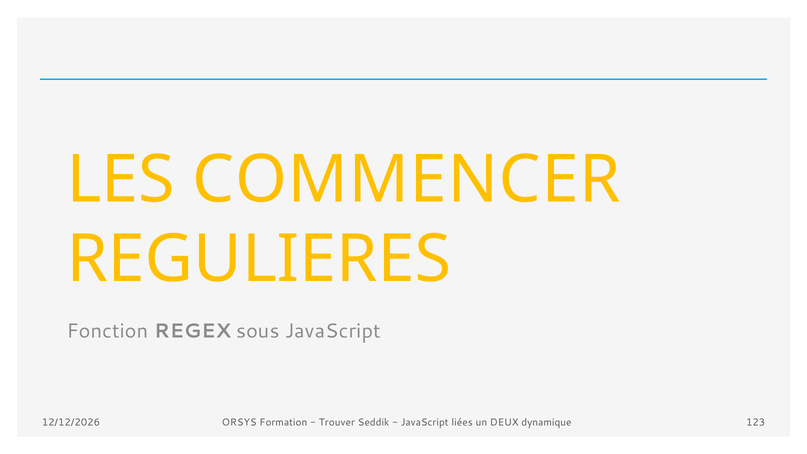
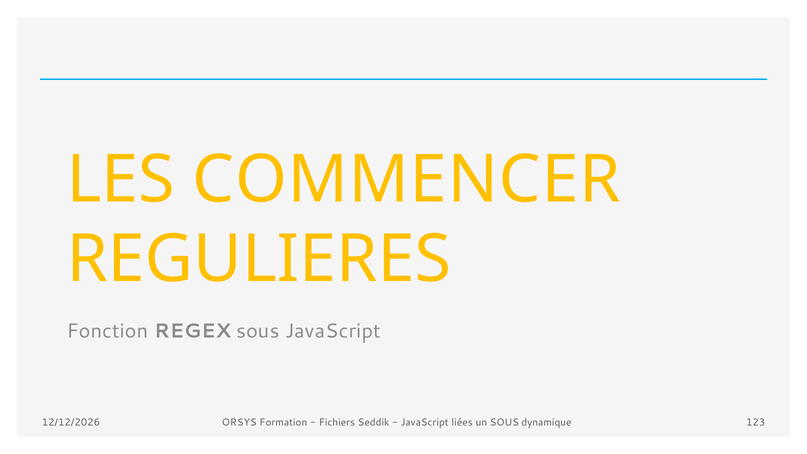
Trouver: Trouver -> Fichiers (337, 422)
un DEUX: DEUX -> SOUS (504, 422)
